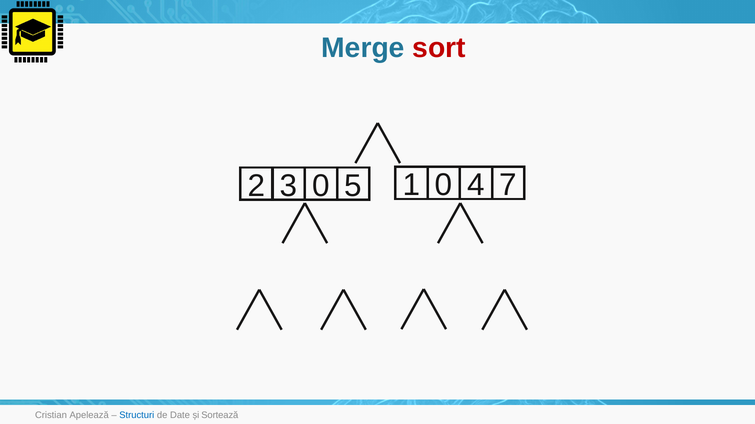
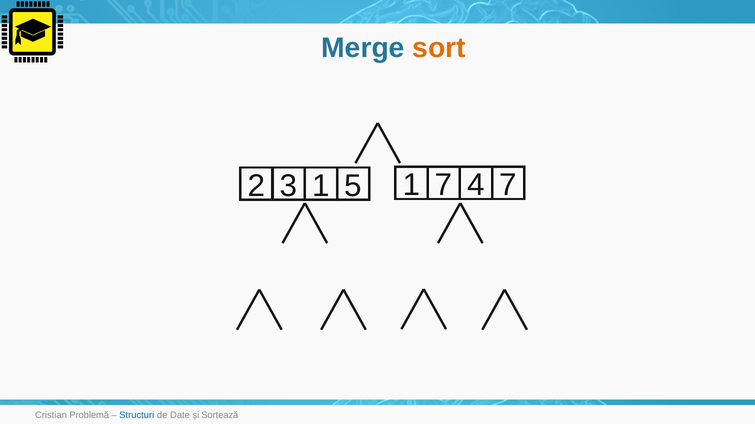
sort colour: red -> orange (439, 48)
3 0: 0 -> 1 (321, 186)
5 0: 0 -> 7 (444, 185)
Apelează: Apelează -> Problemă (89, 416)
